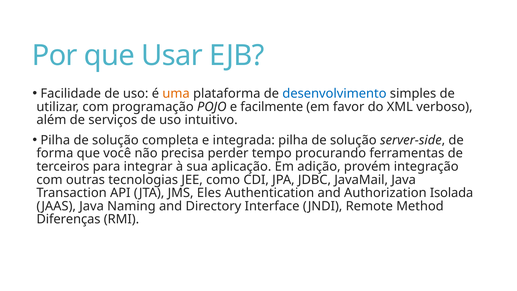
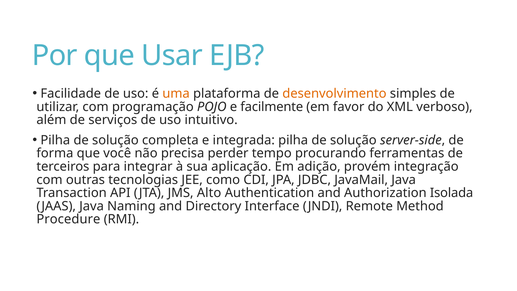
desenvolvimento colour: blue -> orange (334, 94)
Eles: Eles -> Alto (209, 193)
Diferenças: Diferenças -> Procedure (68, 219)
